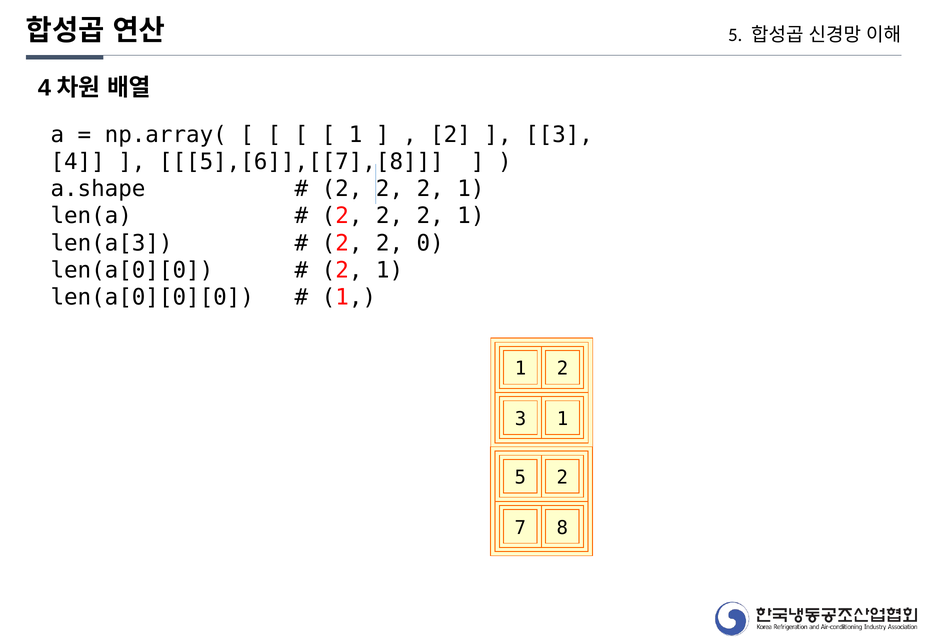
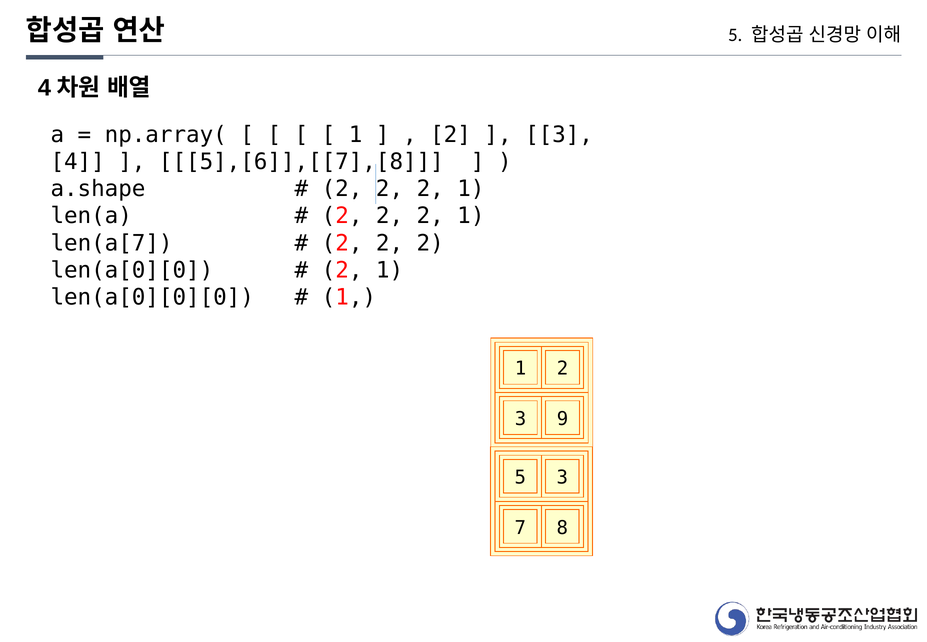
len(a[3: len(a[3 -> len(a[7 (112, 243)
0: 0 -> 2 (430, 243)
3 1: 1 -> 9 (563, 419)
5 2: 2 -> 3 (562, 477)
